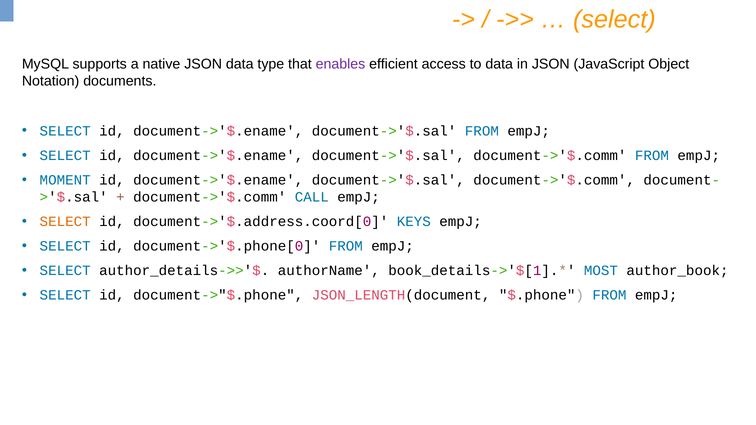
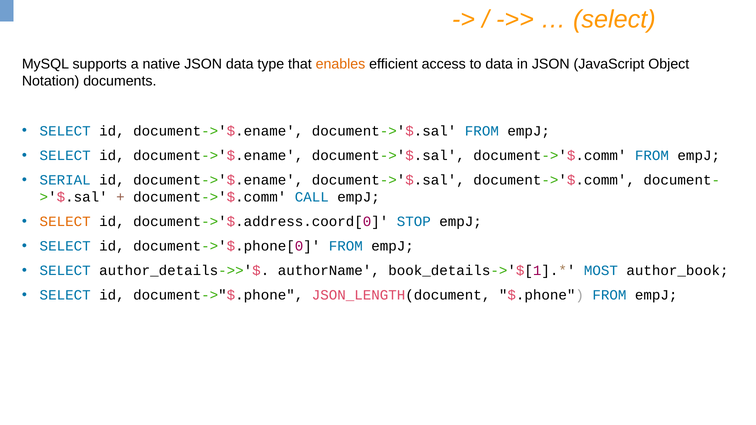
enables colour: purple -> orange (340, 64)
MOMENT: MOMENT -> SERIAL (65, 180)
KEYS: KEYS -> STOP (414, 222)
